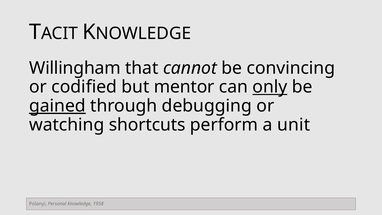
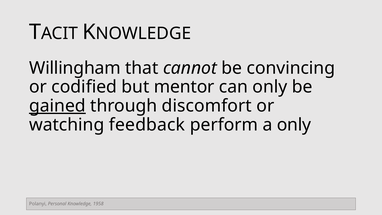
only underline: present -> none (270, 87)
debugging: debugging -> discomfort (207, 106)
shortcuts: shortcuts -> feedback (147, 125)
a unit: unit -> only (294, 125)
